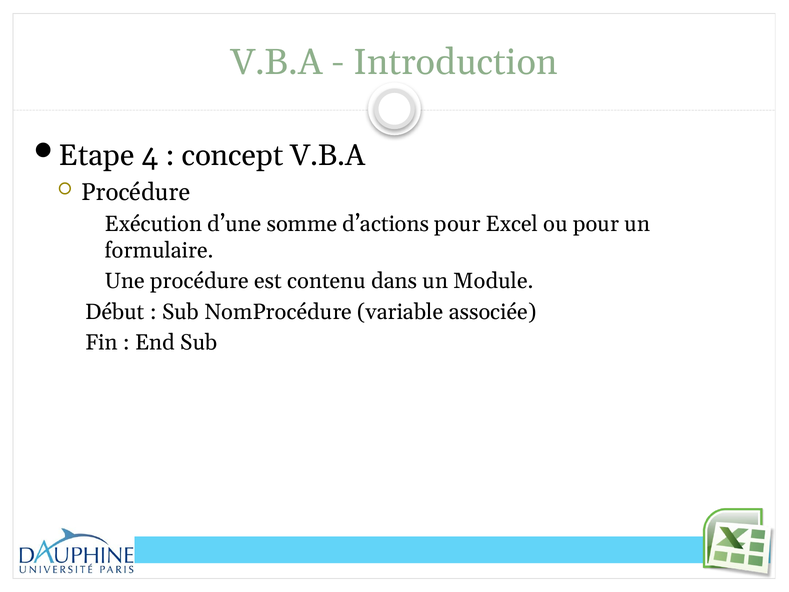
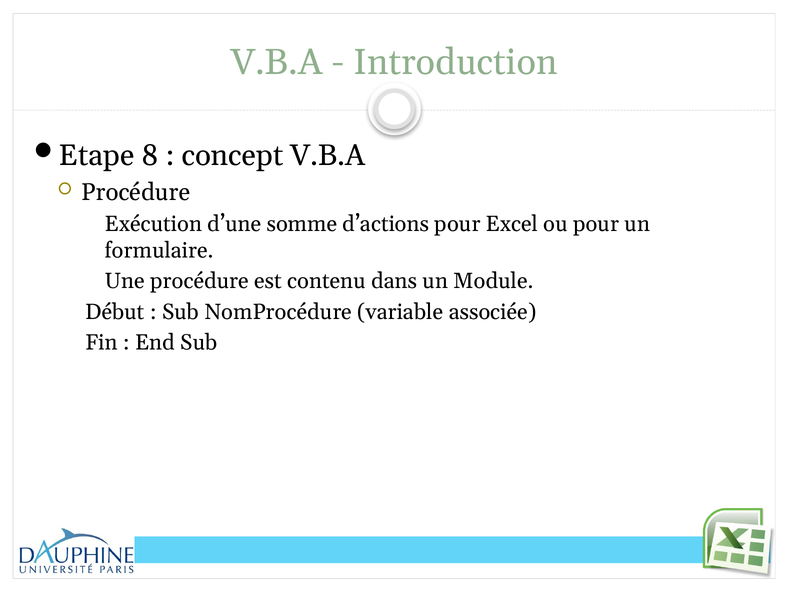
4: 4 -> 8 (150, 155)
